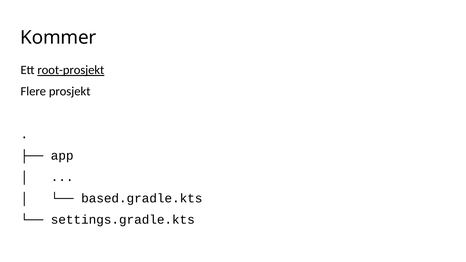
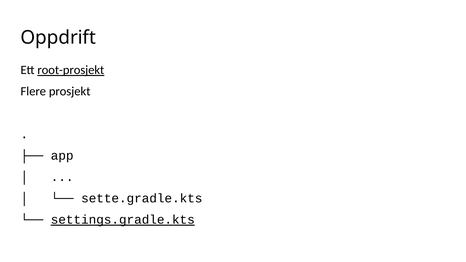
Kommer: Kommer -> Oppdrift (58, 37)
based.gradle.kts: based.gradle.kts -> sette.gradle.kts (142, 198)
settings.gradle.kts underline: none -> present (123, 220)
